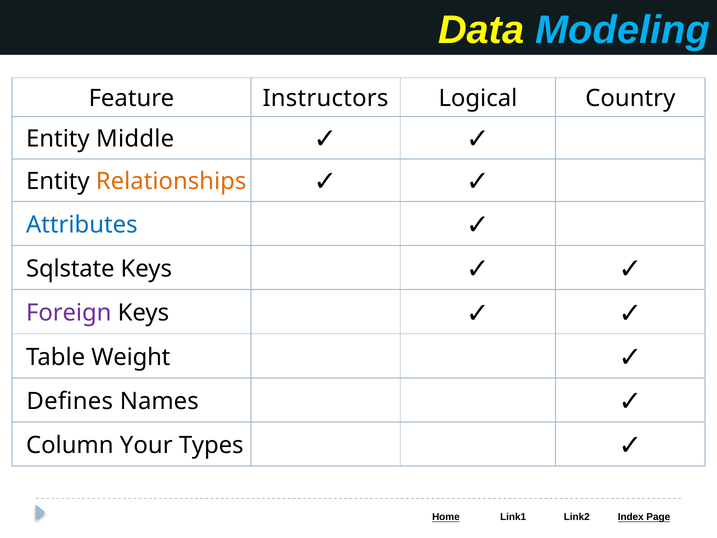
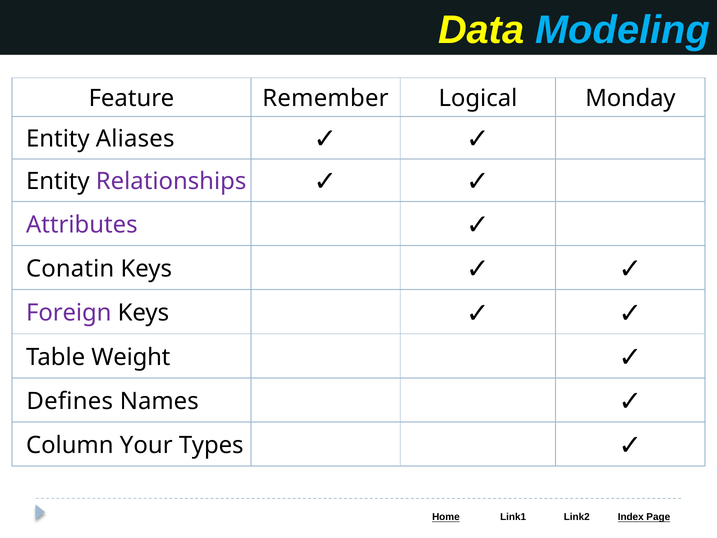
Instructors: Instructors -> Remember (325, 98)
Country: Country -> Monday (630, 98)
Middle: Middle -> Aliases (135, 139)
Relationships colour: orange -> purple (171, 181)
Attributes colour: blue -> purple (82, 225)
Sqlstate: Sqlstate -> Conatin (70, 269)
